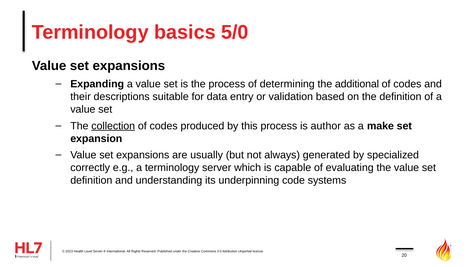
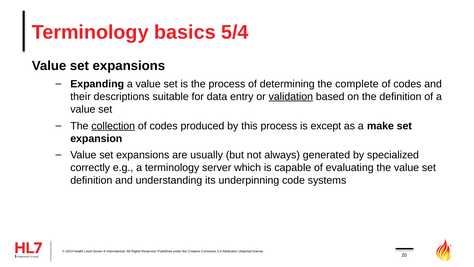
5/0: 5/0 -> 5/4 (235, 32)
additional: additional -> complete (357, 84)
validation underline: none -> present (291, 96)
author: author -> except (326, 126)
